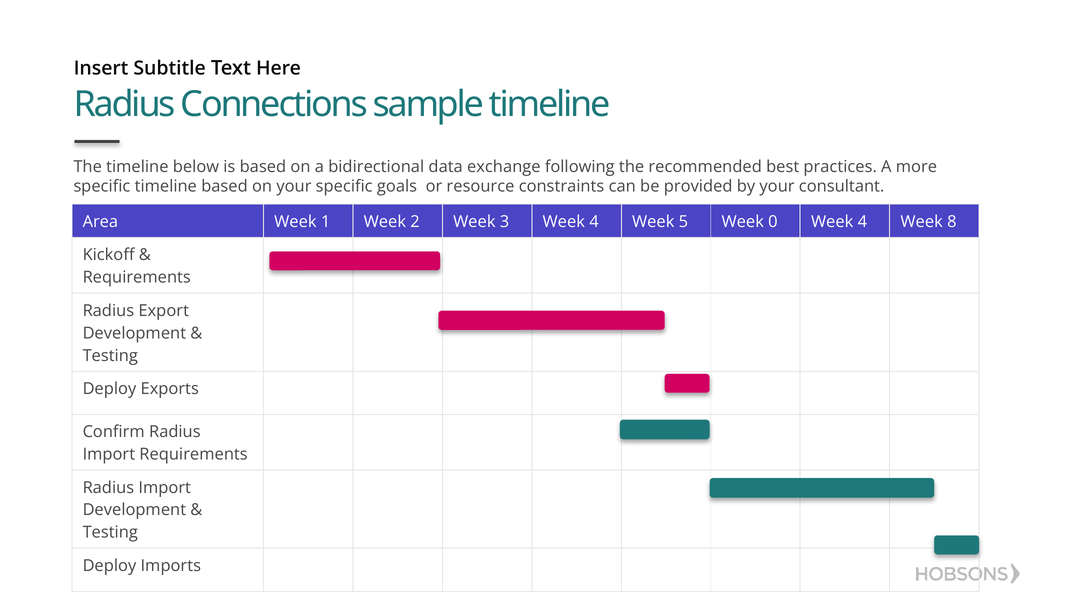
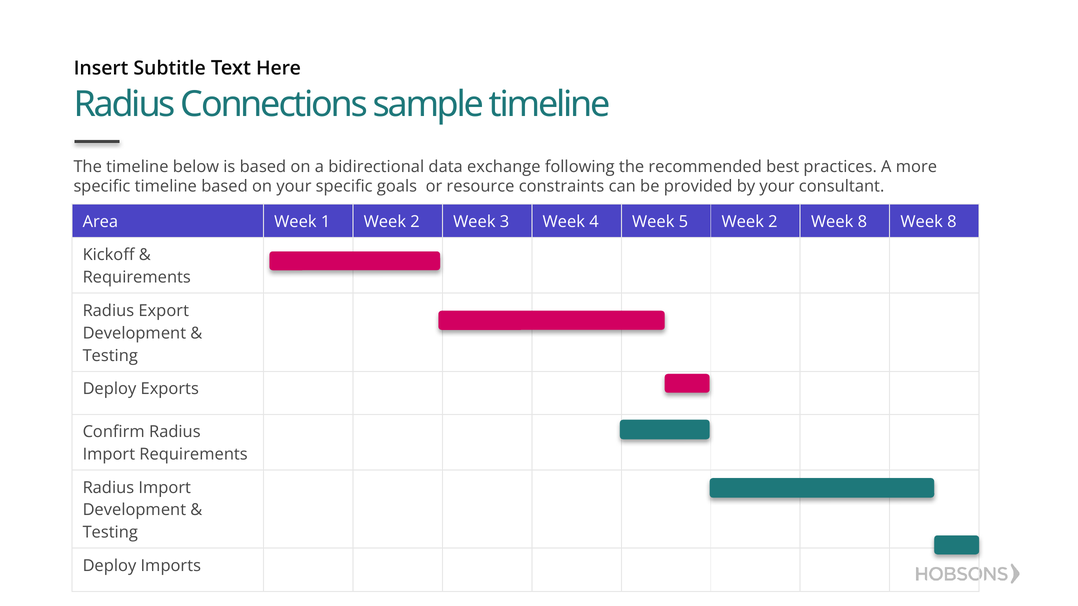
5 Week 0: 0 -> 2 (773, 222)
4: 4 -> 8 (862, 222)
